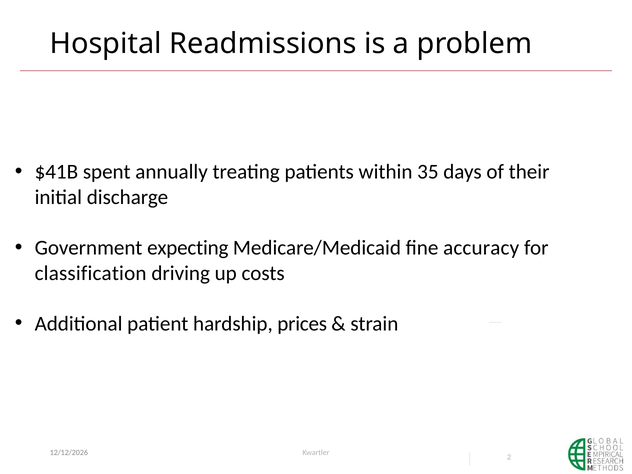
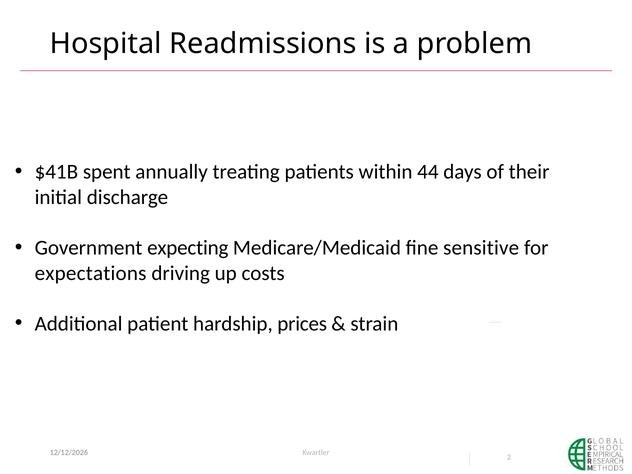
35: 35 -> 44 (428, 172)
accuracy: accuracy -> sensitive (481, 248)
classification: classification -> expectations (91, 273)
